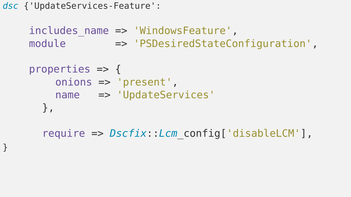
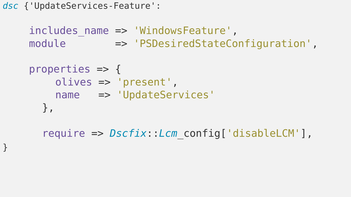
onions: onions -> olives (74, 82)
